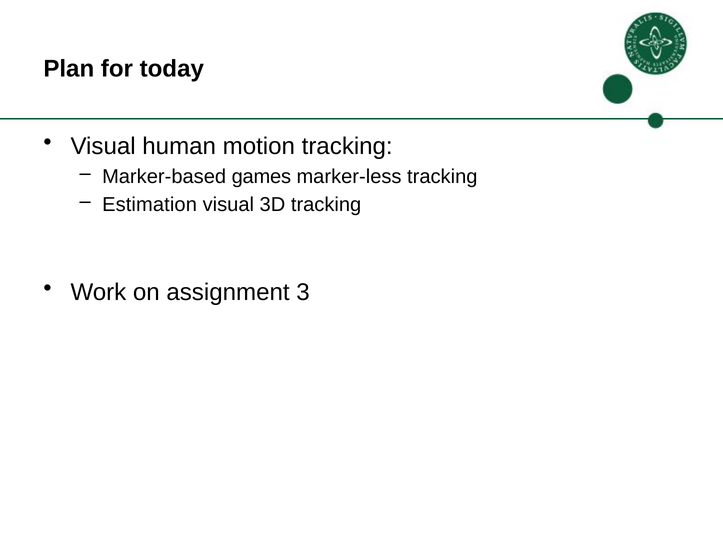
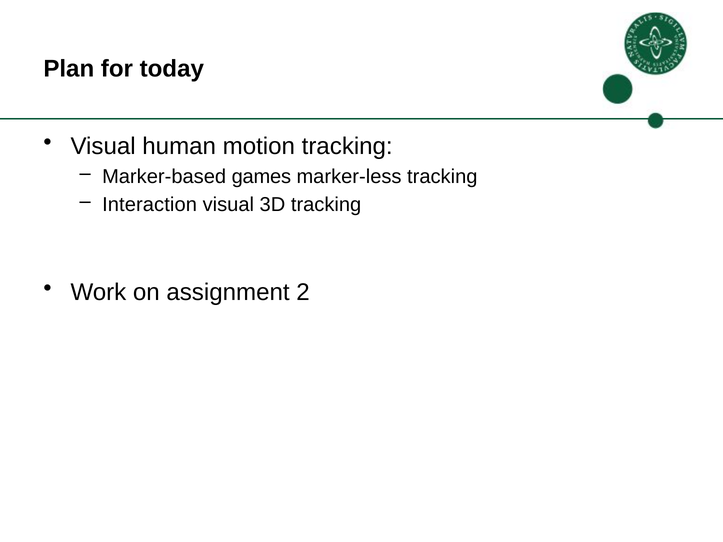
Estimation: Estimation -> Interaction (150, 205)
3: 3 -> 2 (303, 293)
